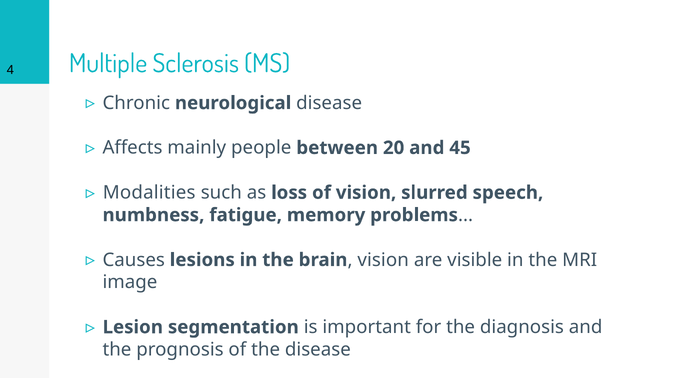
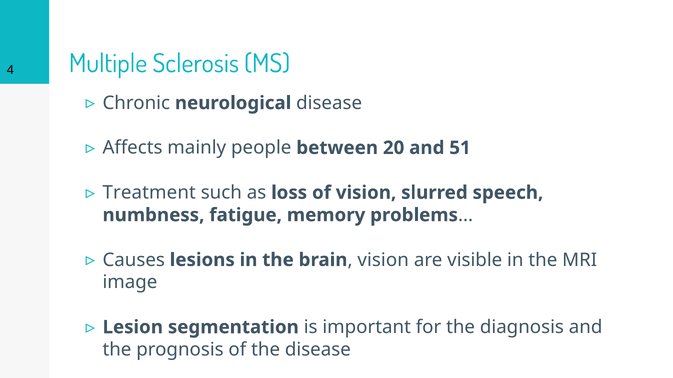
45: 45 -> 51 (460, 148)
Modalities: Modalities -> Treatment (149, 193)
